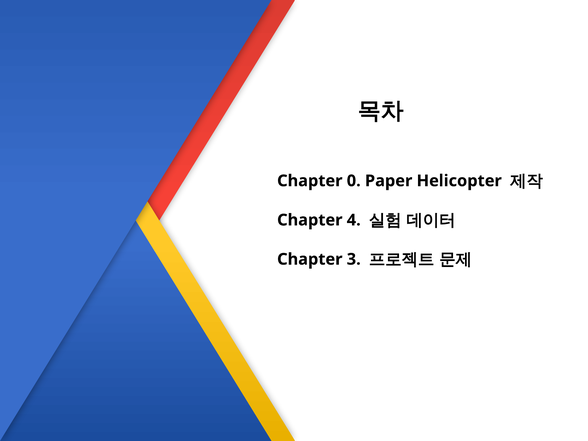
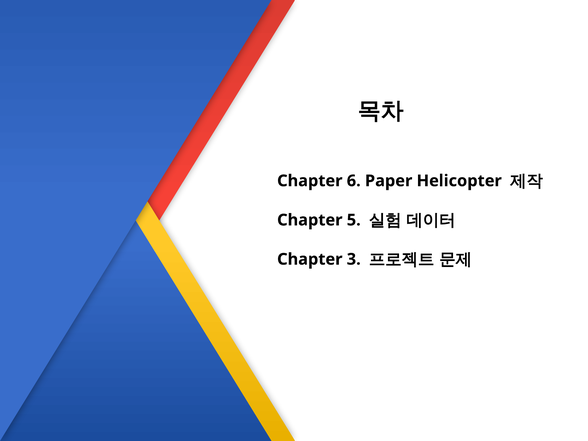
0: 0 -> 6 (354, 181)
4: 4 -> 5 (354, 220)
